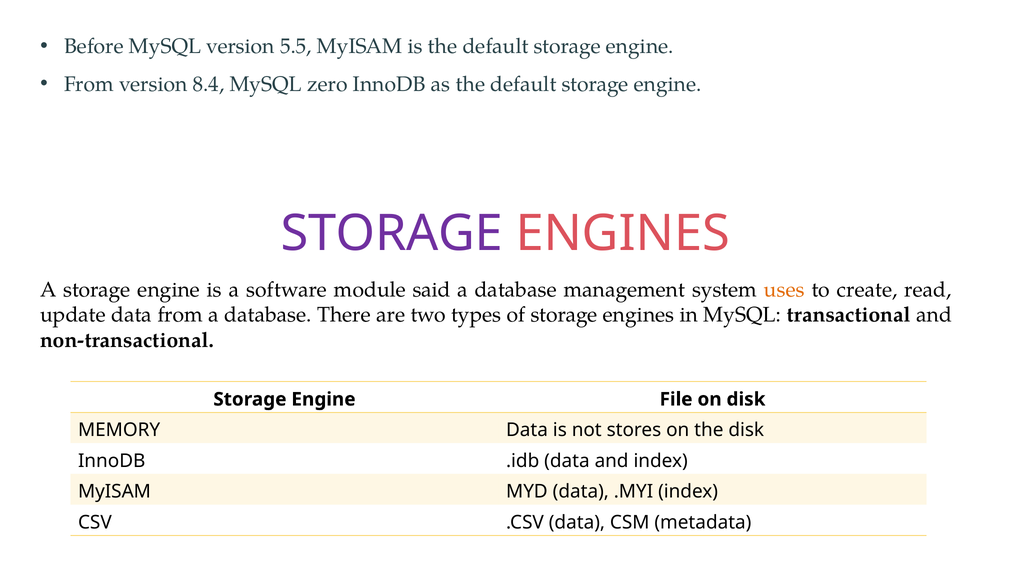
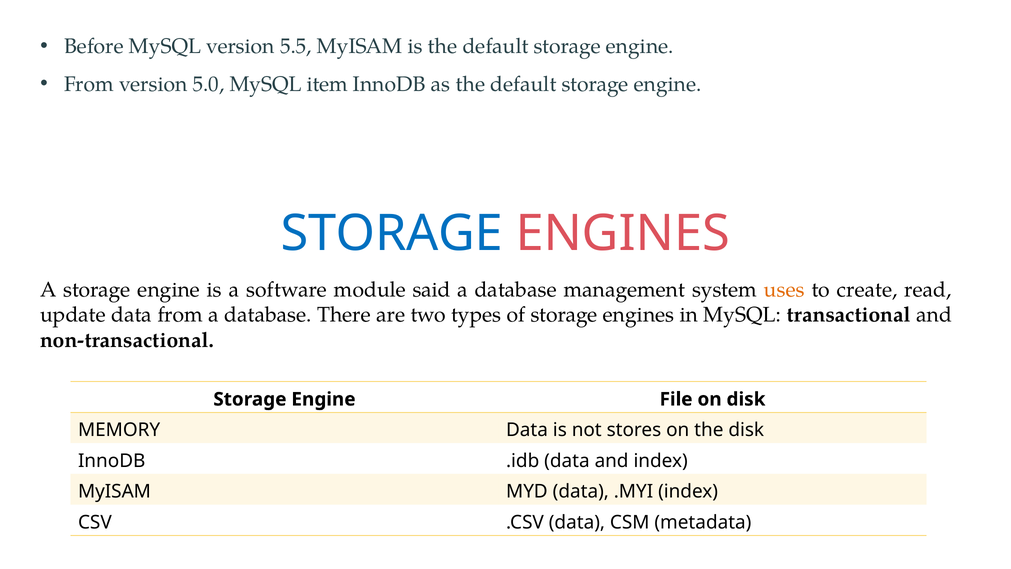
8.4: 8.4 -> 5.0 (208, 84)
zero: zero -> item (327, 84)
STORAGE colour: purple -> blue (392, 233)
